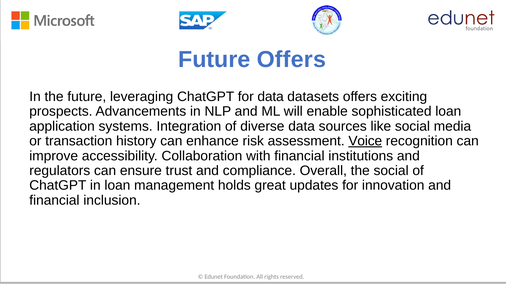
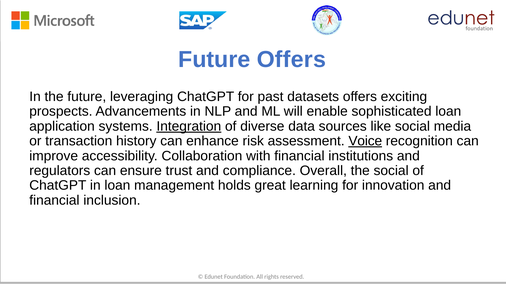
for data: data -> past (271, 97)
Integration underline: none -> present (189, 126)
updates: updates -> learning (314, 186)
